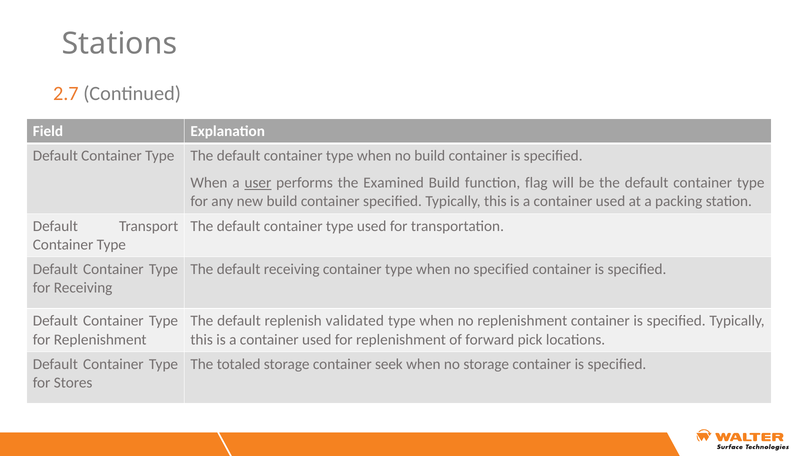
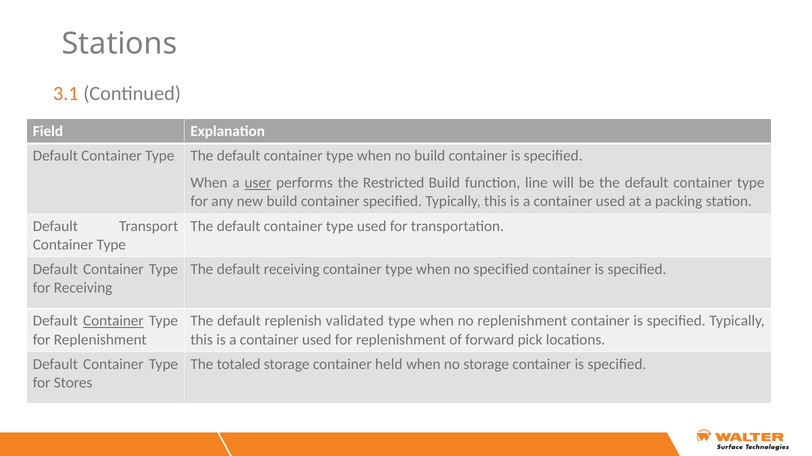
2.7: 2.7 -> 3.1 (66, 94)
Examined: Examined -> Restricted (394, 183)
flag: flag -> line (536, 183)
Container underline: none -> present (113, 322)
seek: seek -> held (389, 365)
